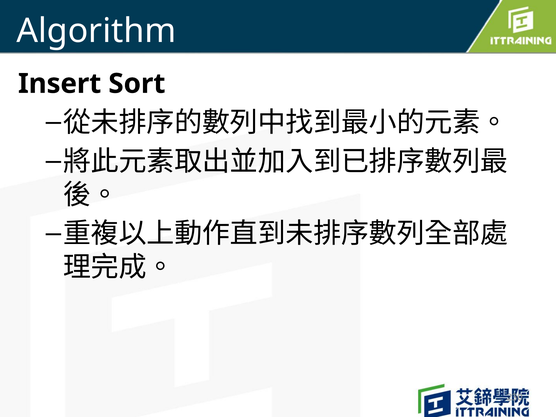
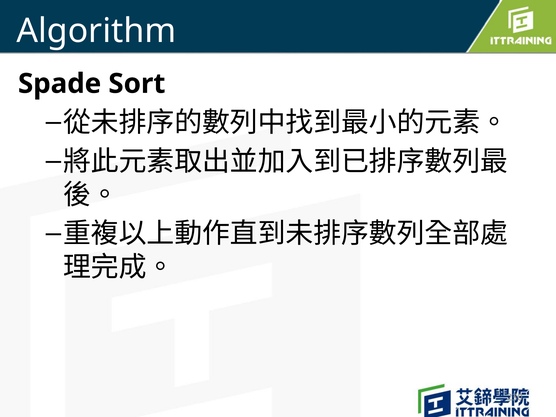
Insert: Insert -> Spade (60, 84)
